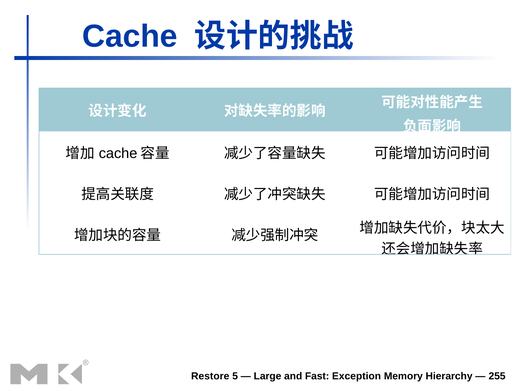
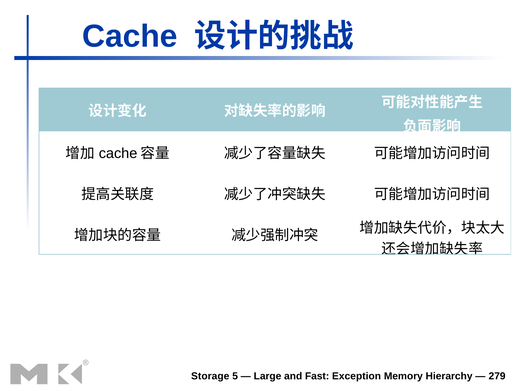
Restore: Restore -> Storage (210, 376)
255: 255 -> 279 (497, 376)
